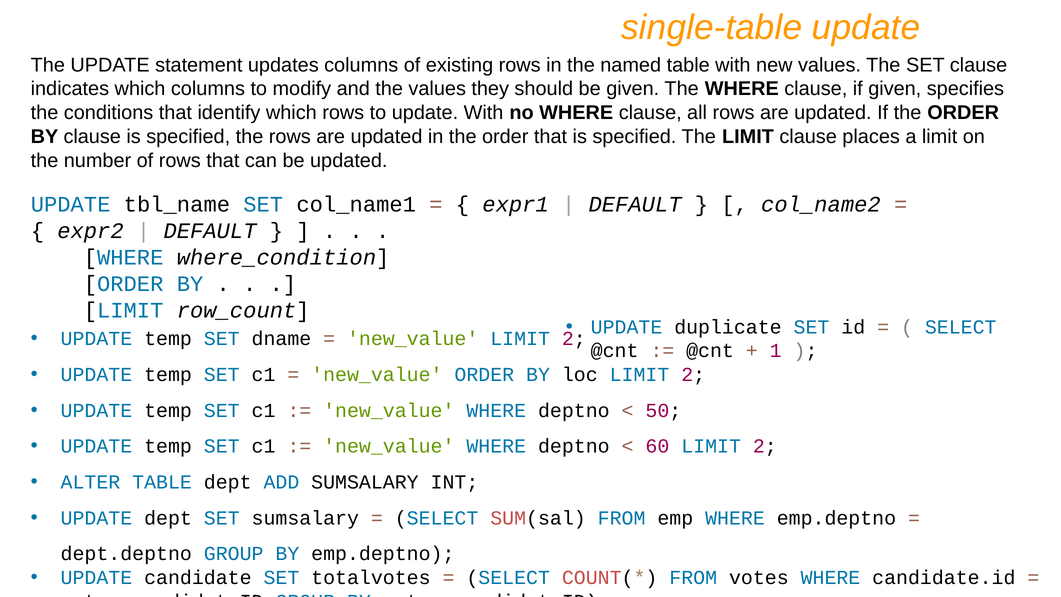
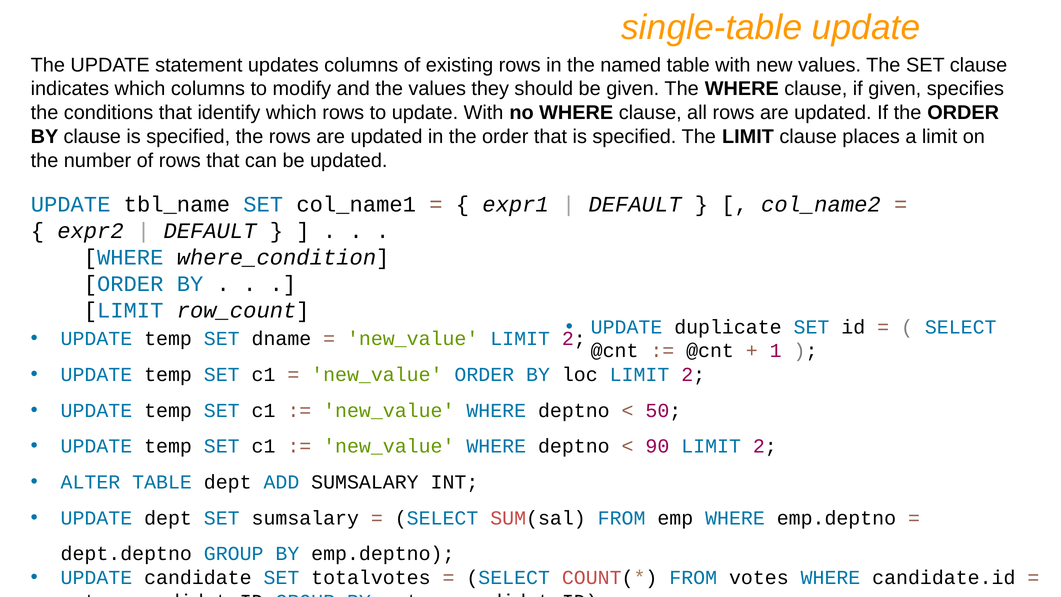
60: 60 -> 90 (657, 446)
